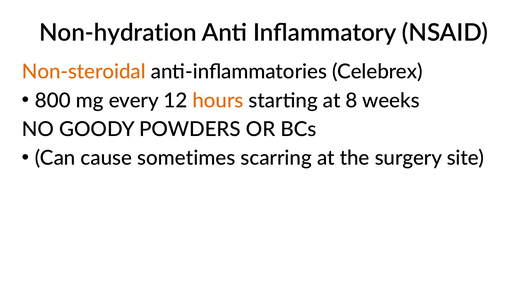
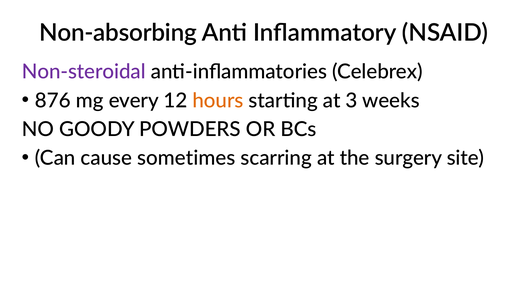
Non-hydration: Non-hydration -> Non-absorbing (118, 33)
Non-steroidal colour: orange -> purple (84, 72)
800: 800 -> 876 (53, 101)
8: 8 -> 3 (352, 101)
